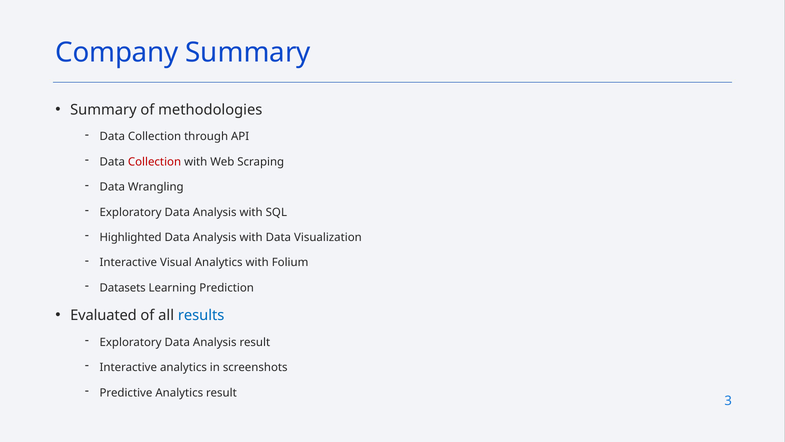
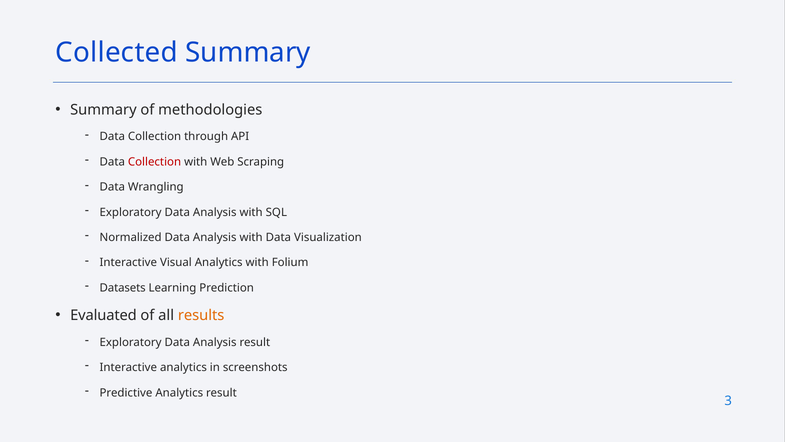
Company: Company -> Collected (117, 52)
Highlighted: Highlighted -> Normalized (131, 237)
results colour: blue -> orange (201, 315)
